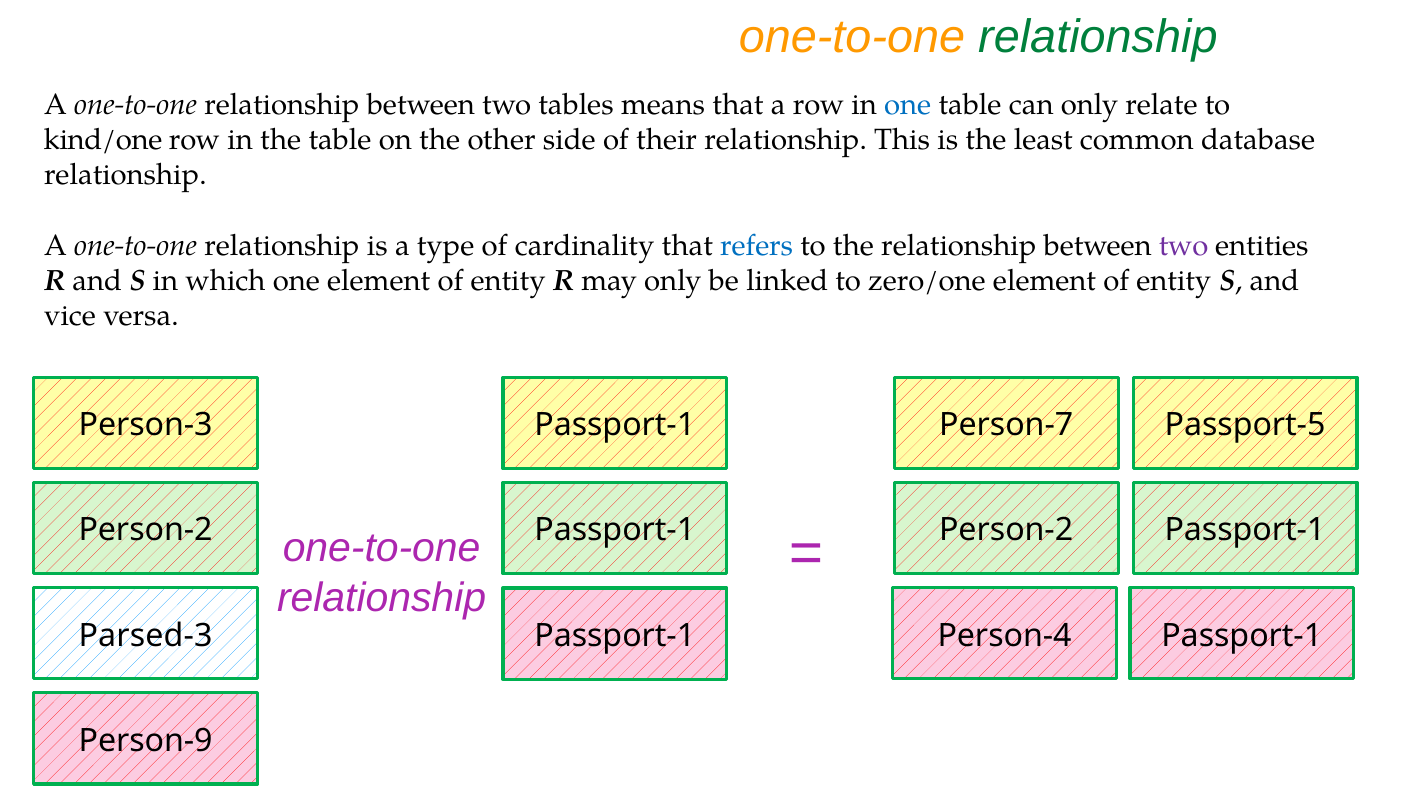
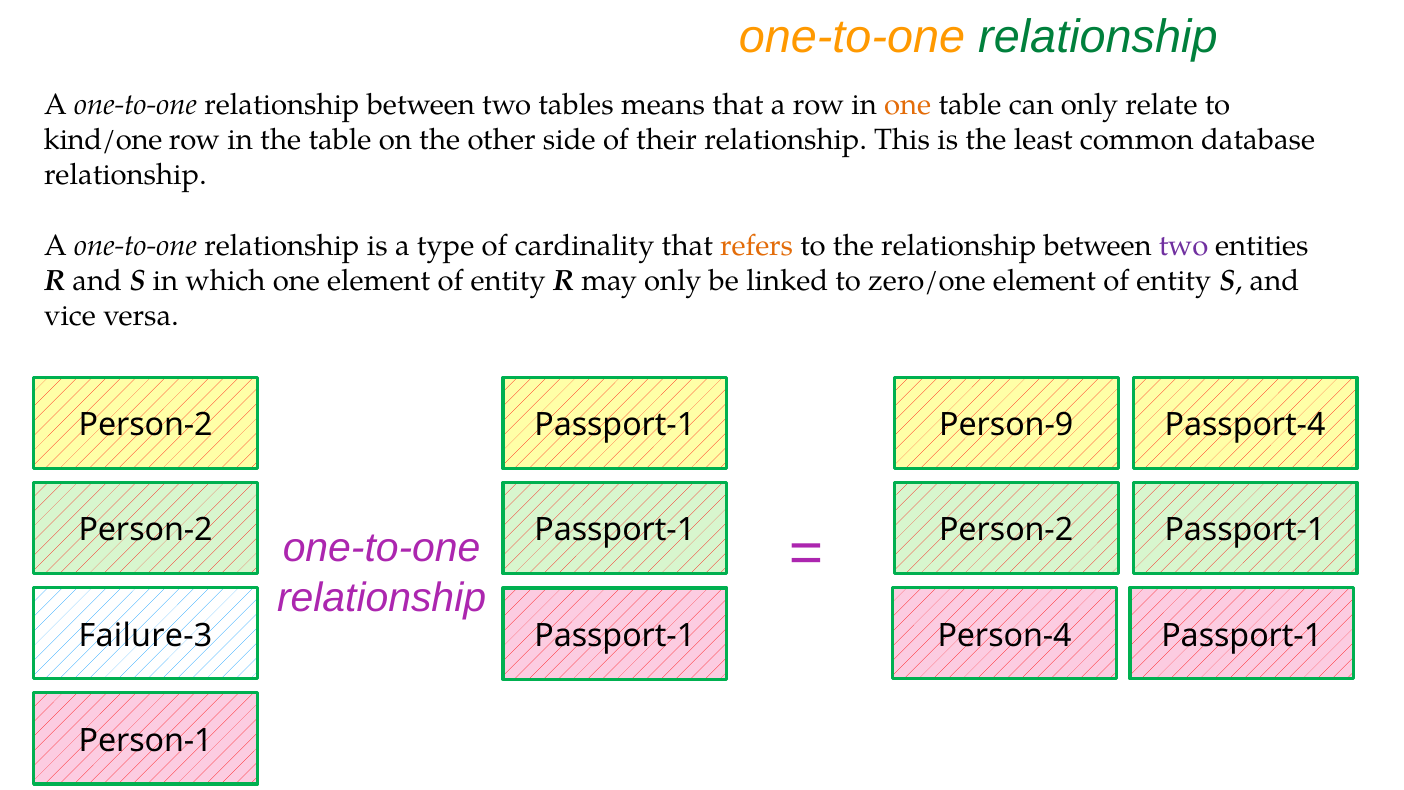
one colour: blue -> orange (908, 105)
refers colour: blue -> orange (757, 246)
Person-3: Person-3 -> Person-2 (146, 425)
Person-7: Person-7 -> Person-9 (1006, 425)
Passport-5: Passport-5 -> Passport-4 (1245, 425)
Parsed-3: Parsed-3 -> Failure-3 (145, 635)
Person-9: Person-9 -> Person-1 (146, 740)
